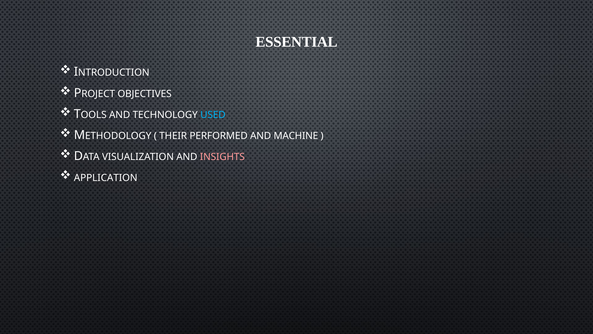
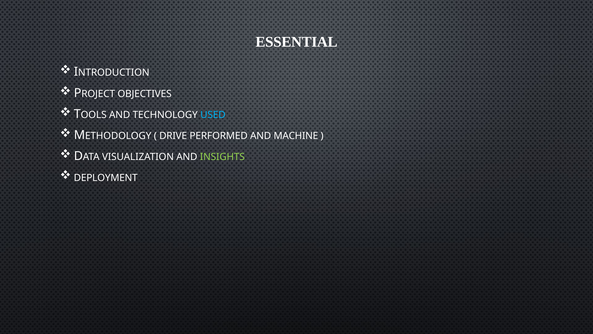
THEIR: THEIR -> DRIVE (173, 136)
INSIGHTS colour: pink -> light green (222, 157)
APPLICATION: APPLICATION -> DEPLOYMENT (106, 178)
